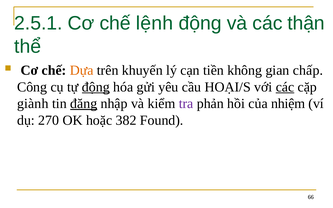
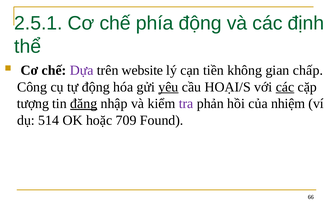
lệnh: lệnh -> phía (155, 23)
thận: thận -> định (306, 23)
Dựa colour: orange -> purple (82, 70)
khuyến: khuyến -> website (142, 70)
động underline: present -> none (96, 87)
yêu underline: none -> present (168, 87)
giành: giành -> tượng (33, 104)
270: 270 -> 514 (49, 120)
382: 382 -> 709 (126, 120)
